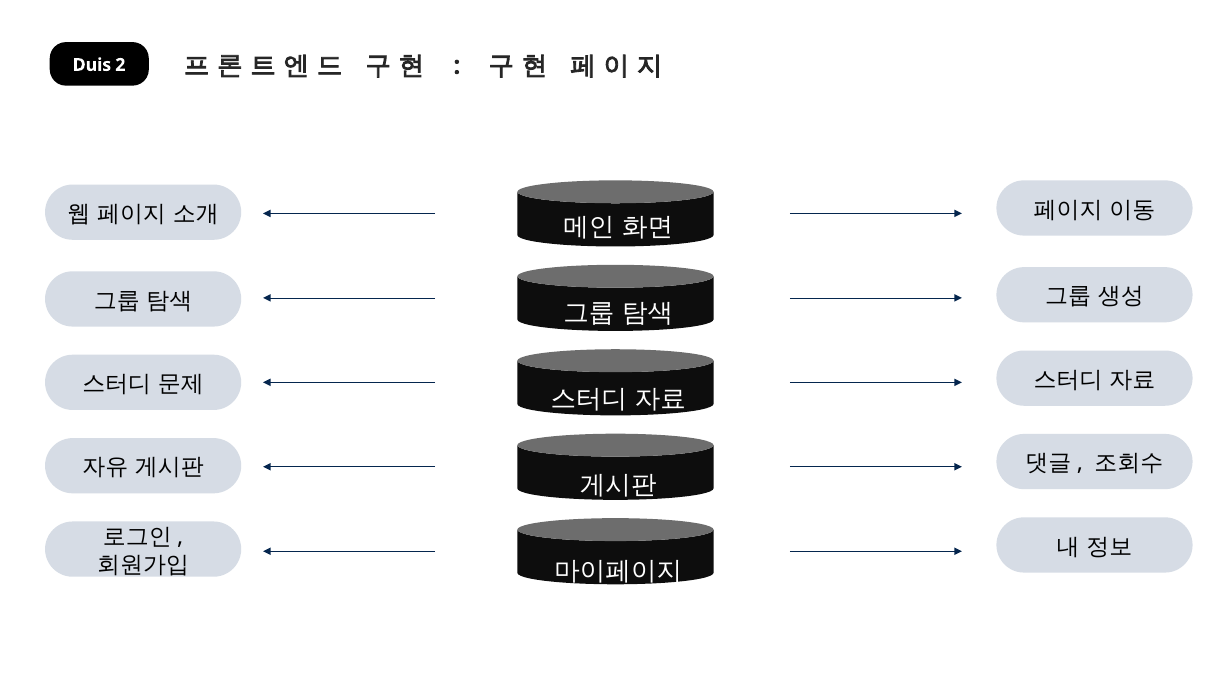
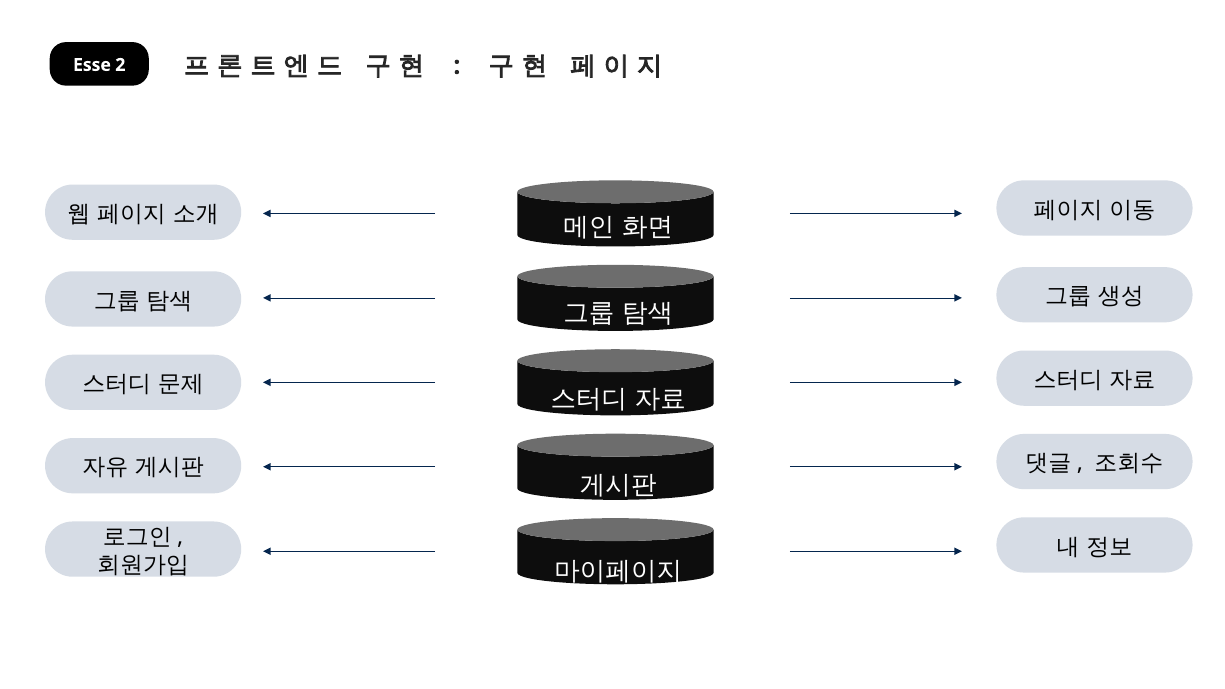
Duis: Duis -> Esse (92, 65)
